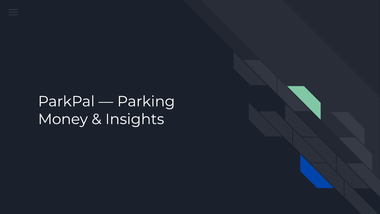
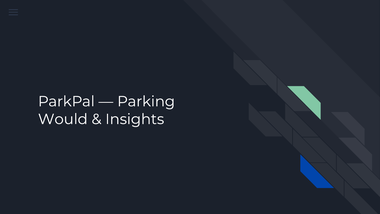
Money: Money -> Would (63, 119)
